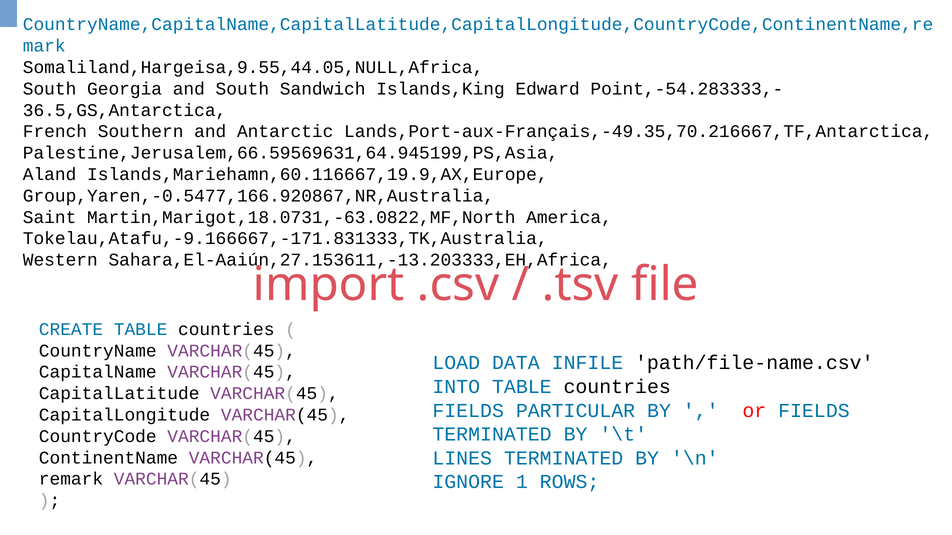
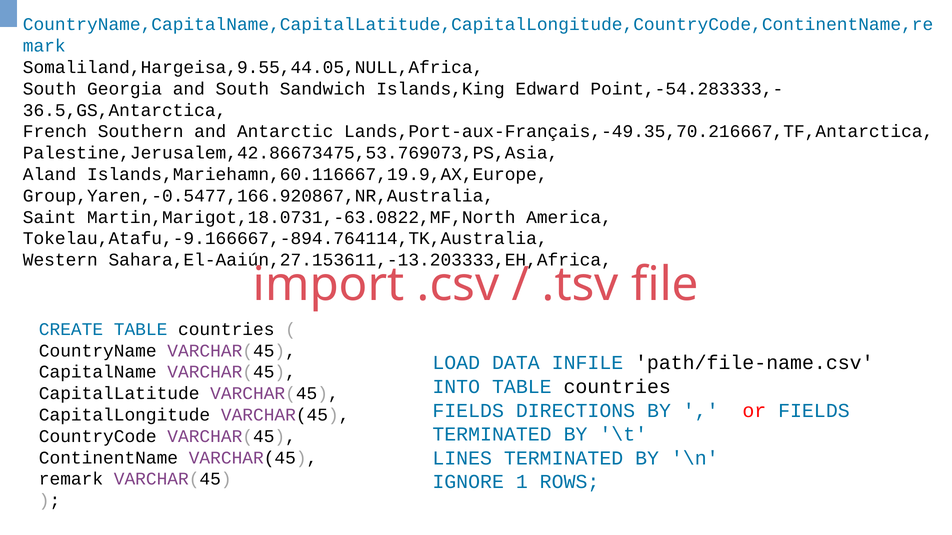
Palestine,Jerusalem,66.59569631,64.945199,PS,Asia: Palestine,Jerusalem,66.59569631,64.945199,PS,Asia -> Palestine,Jerusalem,42.86673475,53.769073,PS,Asia (291, 153)
Tokelau,Atafu,-9.166667,-171.831333,TK,Australia: Tokelau,Atafu,-9.166667,-171.831333,TK,Australia -> Tokelau,Atafu,-9.166667,-894.764114,TK,Australia (285, 239)
PARTICULAR: PARTICULAR -> DIRECTIONS (576, 411)
